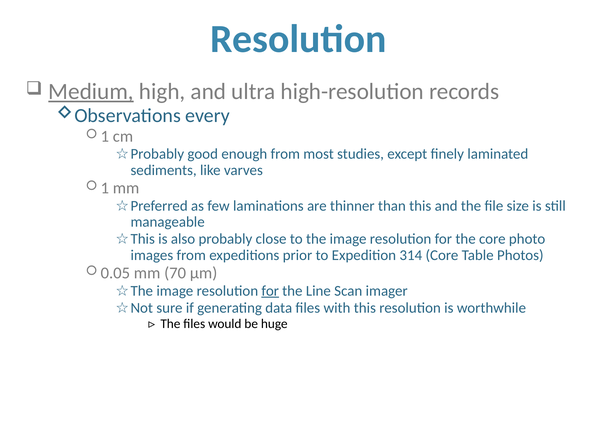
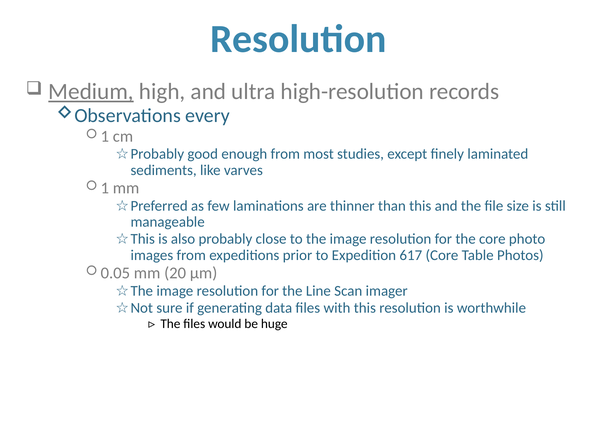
314: 314 -> 617 (411, 255)
70: 70 -> 20 (175, 273)
for underline: present -> none (270, 291)
